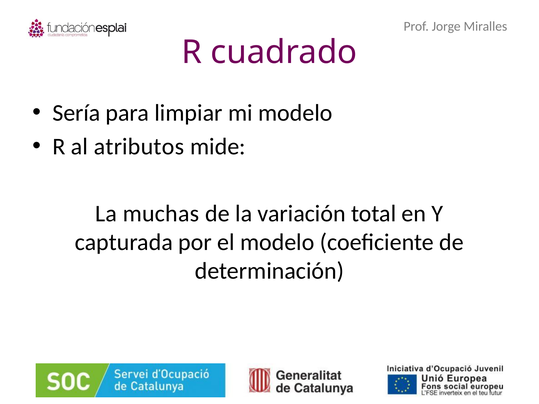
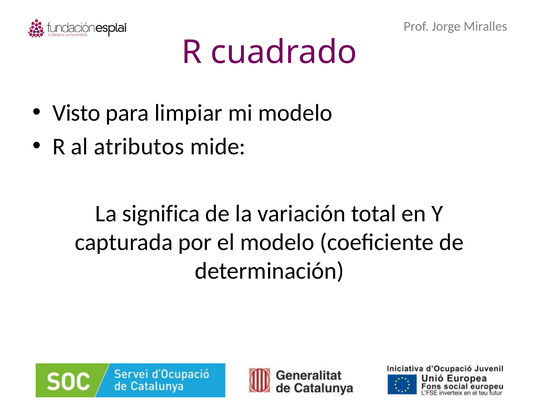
Sería: Sería -> Visto (76, 113)
muchas: muchas -> significa (161, 214)
